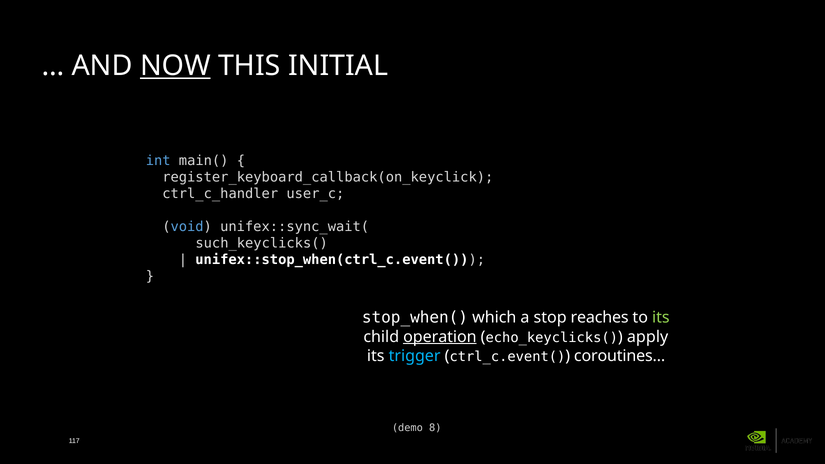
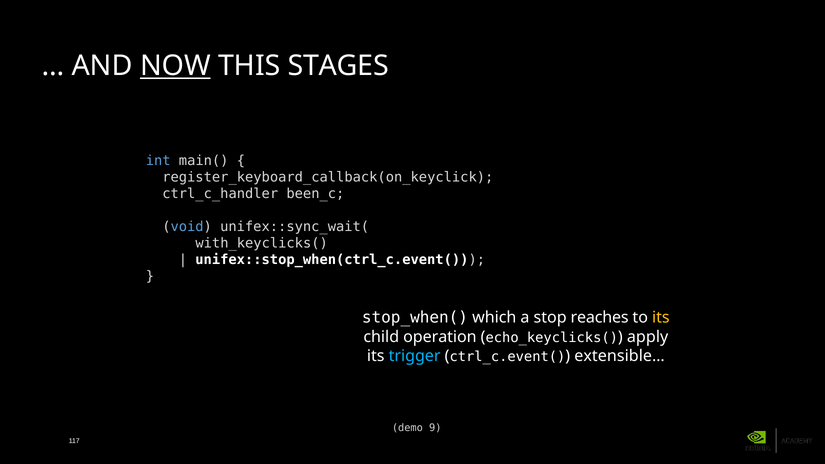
INITIAL: INITIAL -> STAGES (338, 66)
user_c: user_c -> been_c (315, 194)
such_keyclicks(: such_keyclicks( -> with_keyclicks( (262, 243)
its colour: light green -> yellow (661, 318)
operation underline: present -> none (440, 337)
coroutines…: coroutines… -> extensible… (620, 356)
8: 8 -> 9 (435, 428)
